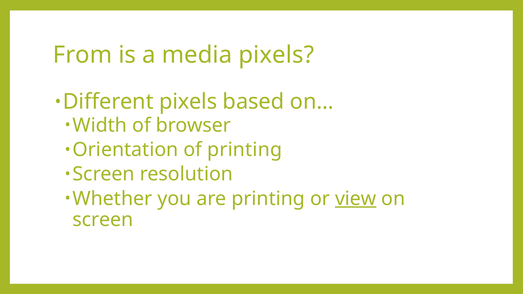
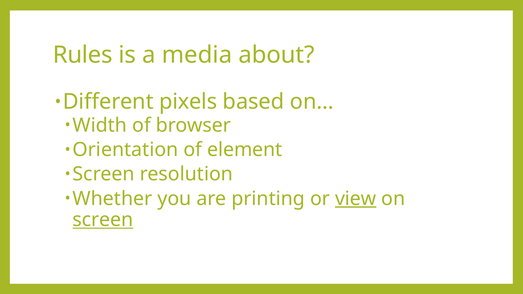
From: From -> Rules (83, 55)
media pixels: pixels -> about (276, 55)
of printing: printing -> element (245, 150)
screen underline: none -> present (103, 220)
